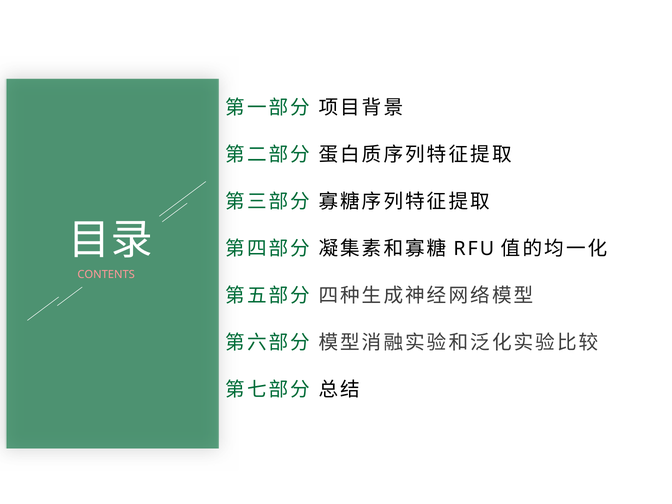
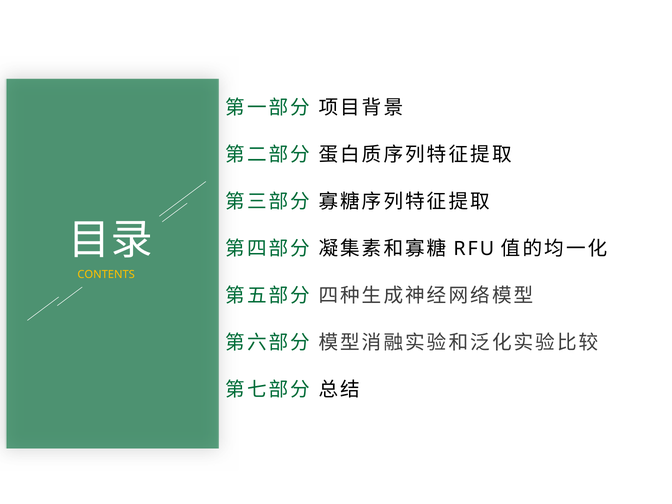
CONTENTS colour: pink -> yellow (106, 275)
